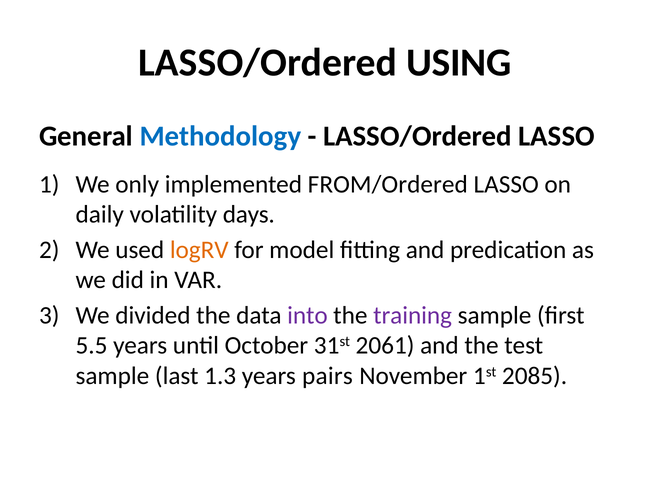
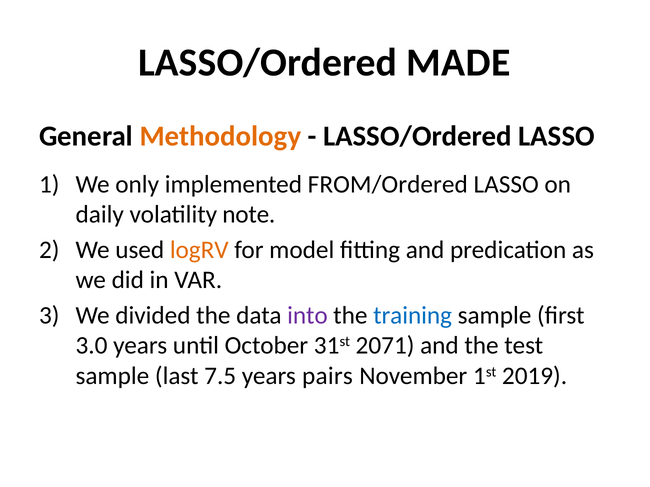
USING: USING -> MADE (458, 63)
Methodology colour: blue -> orange (220, 136)
days: days -> note (249, 215)
training colour: purple -> blue (413, 316)
5.5: 5.5 -> 3.0 (92, 346)
2061: 2061 -> 2071 (385, 346)
1.3: 1.3 -> 7.5 (220, 376)
2085: 2085 -> 2019 (535, 376)
